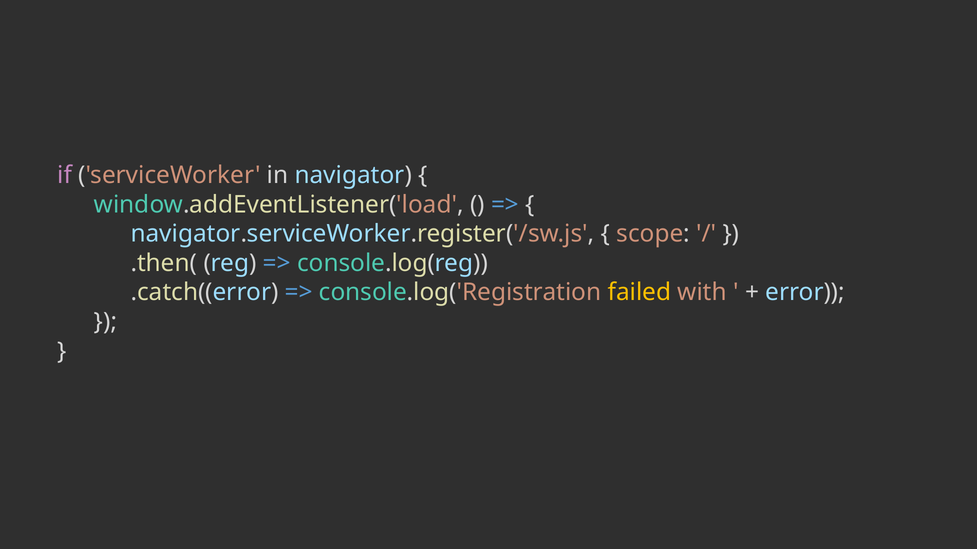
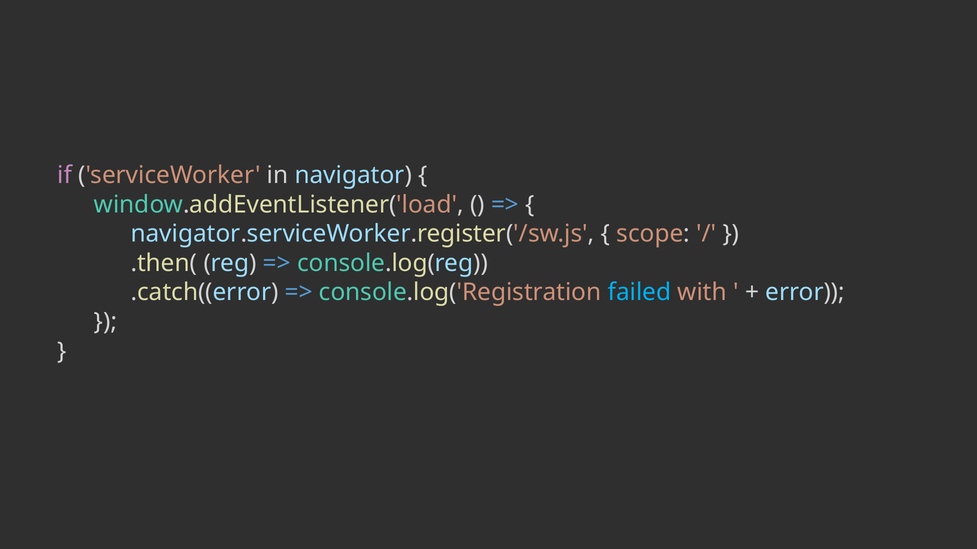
failed colour: yellow -> light blue (639, 293)
